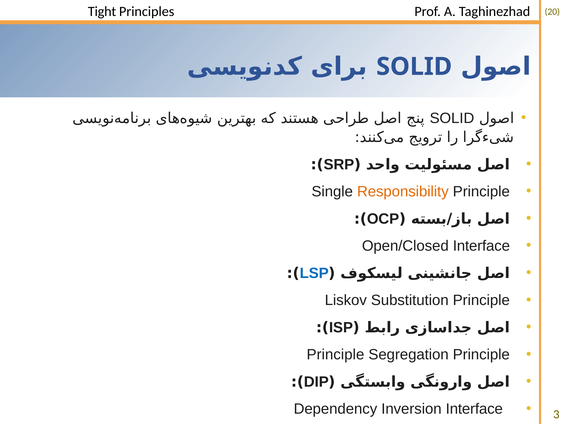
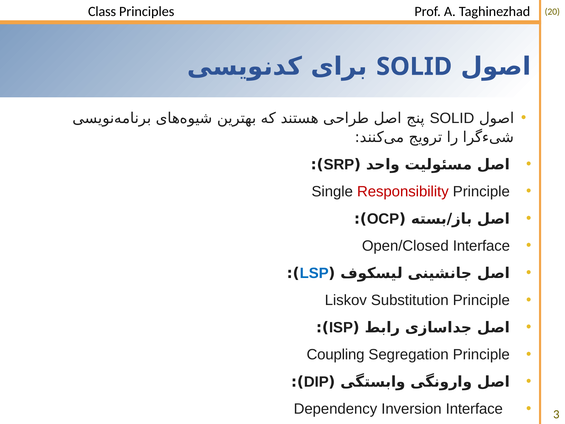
Tight: Tight -> Class (102, 11)
Responsibility colour: orange -> red (403, 191)
Principle: Principle -> Coupling (336, 354)
